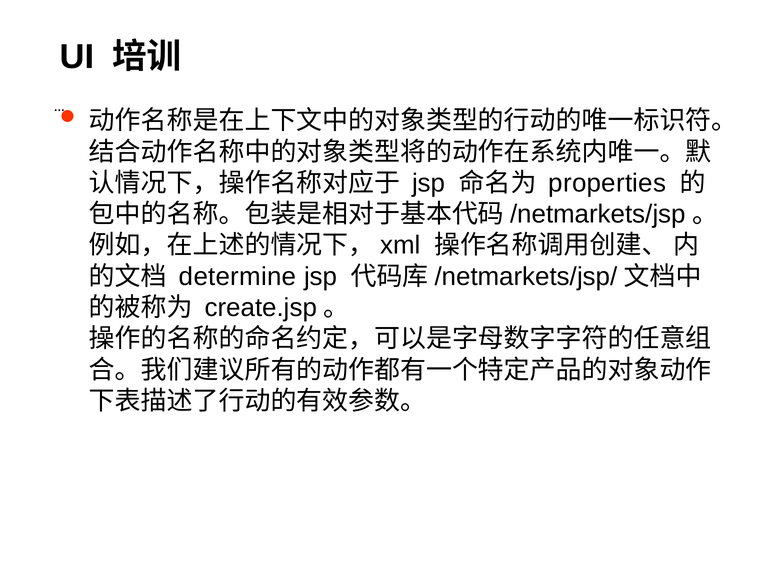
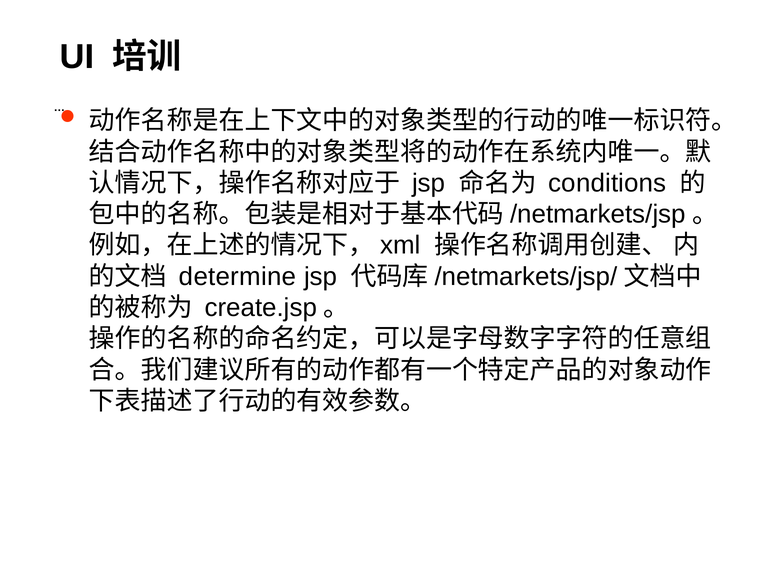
properties: properties -> conditions (607, 183)
